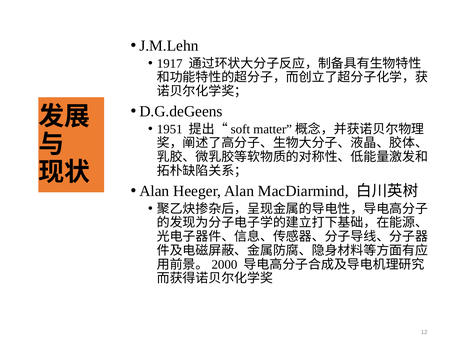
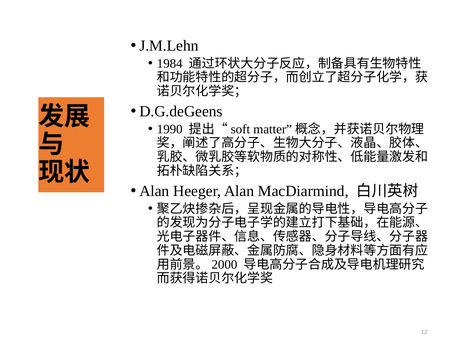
1917: 1917 -> 1984 (170, 63)
1951: 1951 -> 1990 (170, 129)
